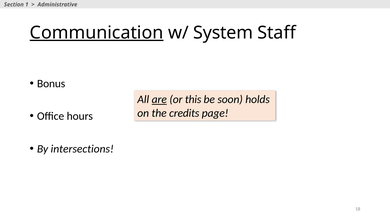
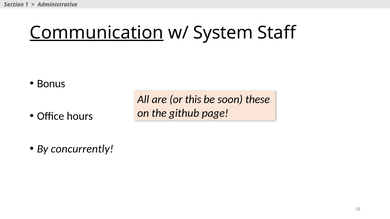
are underline: present -> none (159, 100)
holds: holds -> these (258, 100)
credits: credits -> github (184, 113)
intersections: intersections -> concurrently (82, 149)
